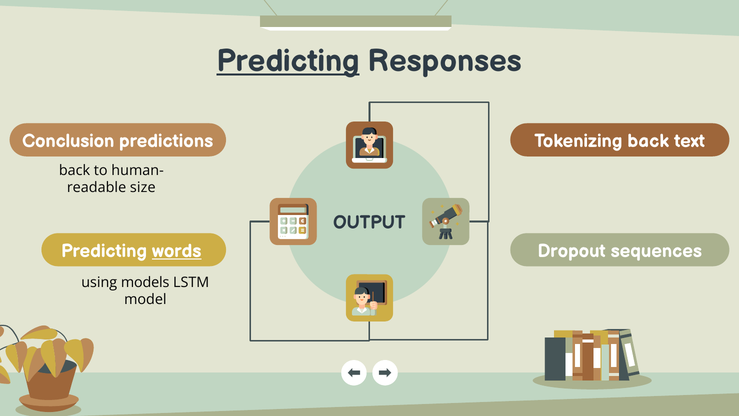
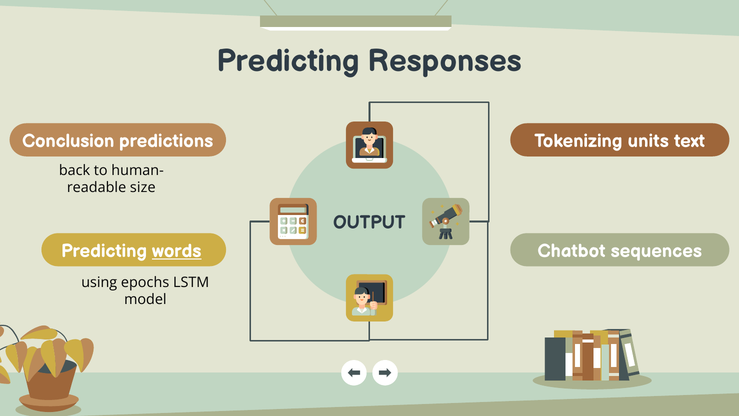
Predicting underline: present -> none (288, 61)
Tokenizing back: back -> units (648, 141)
Dropout: Dropout -> Chatbot (572, 251)
models: models -> epochs (145, 282)
